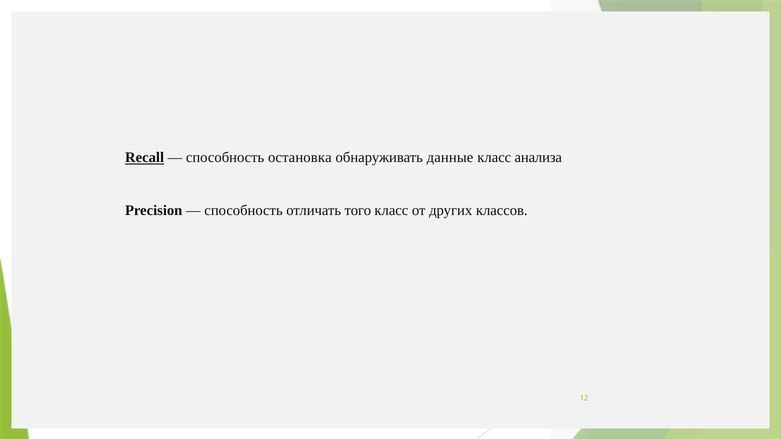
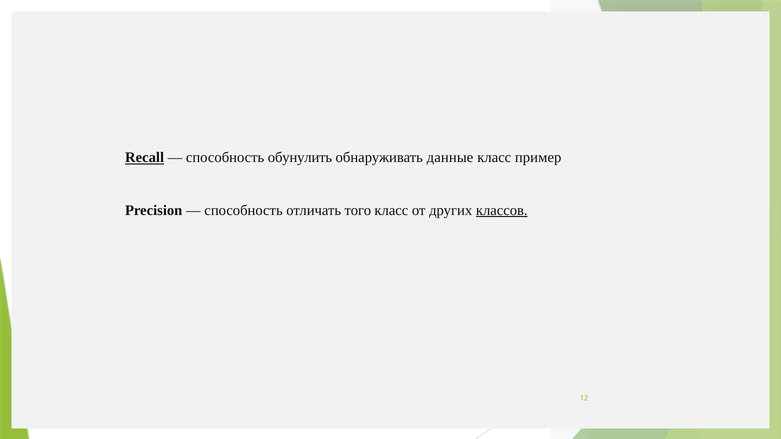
остановка: остановка -> обунулить (300, 158)
анализа: анализа -> пример (538, 158)
классов underline: none -> present (502, 210)
